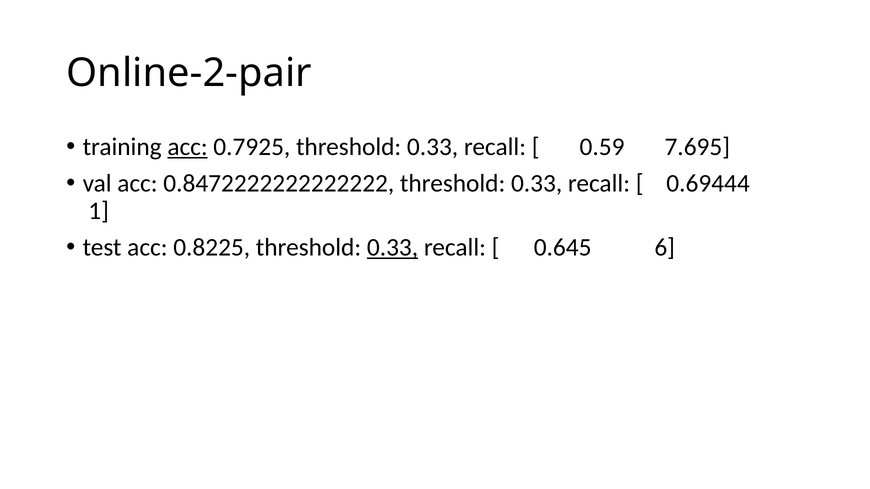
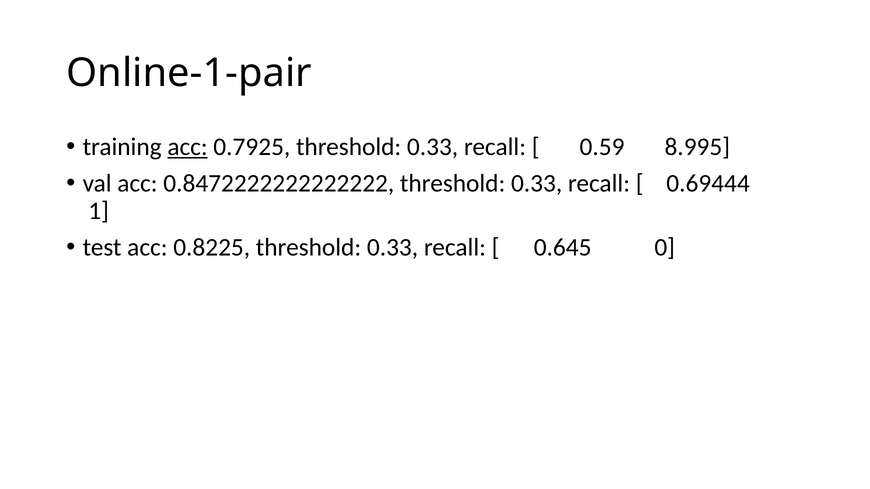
Online-2-pair: Online-2-pair -> Online-1-pair (189, 73)
7.695: 7.695 -> 8.995 (697, 147)
0.33 underline: present -> none (393, 247)
6: 6 -> 0 (665, 247)
